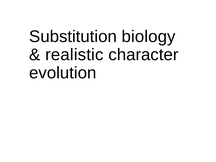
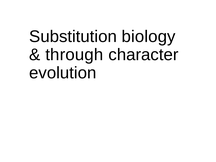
realistic: realistic -> through (74, 55)
